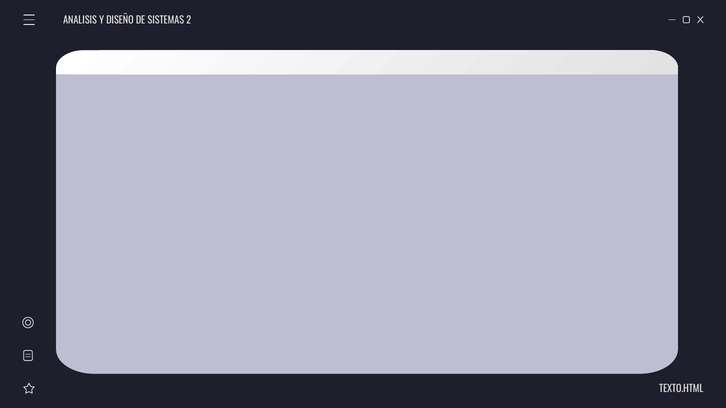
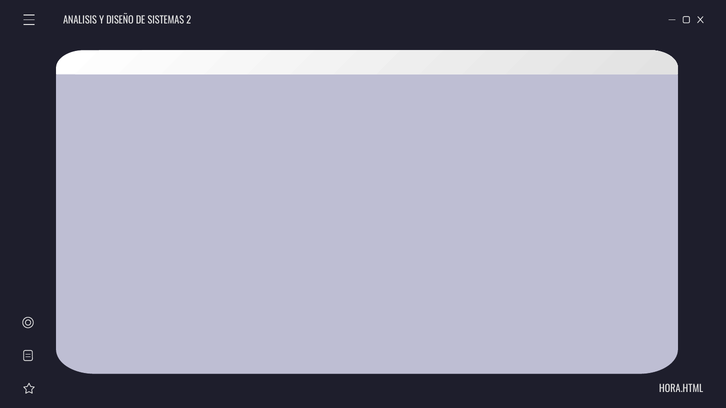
TEXTO.HTML: TEXTO.HTML -> HORA.HTML (681, 389)
